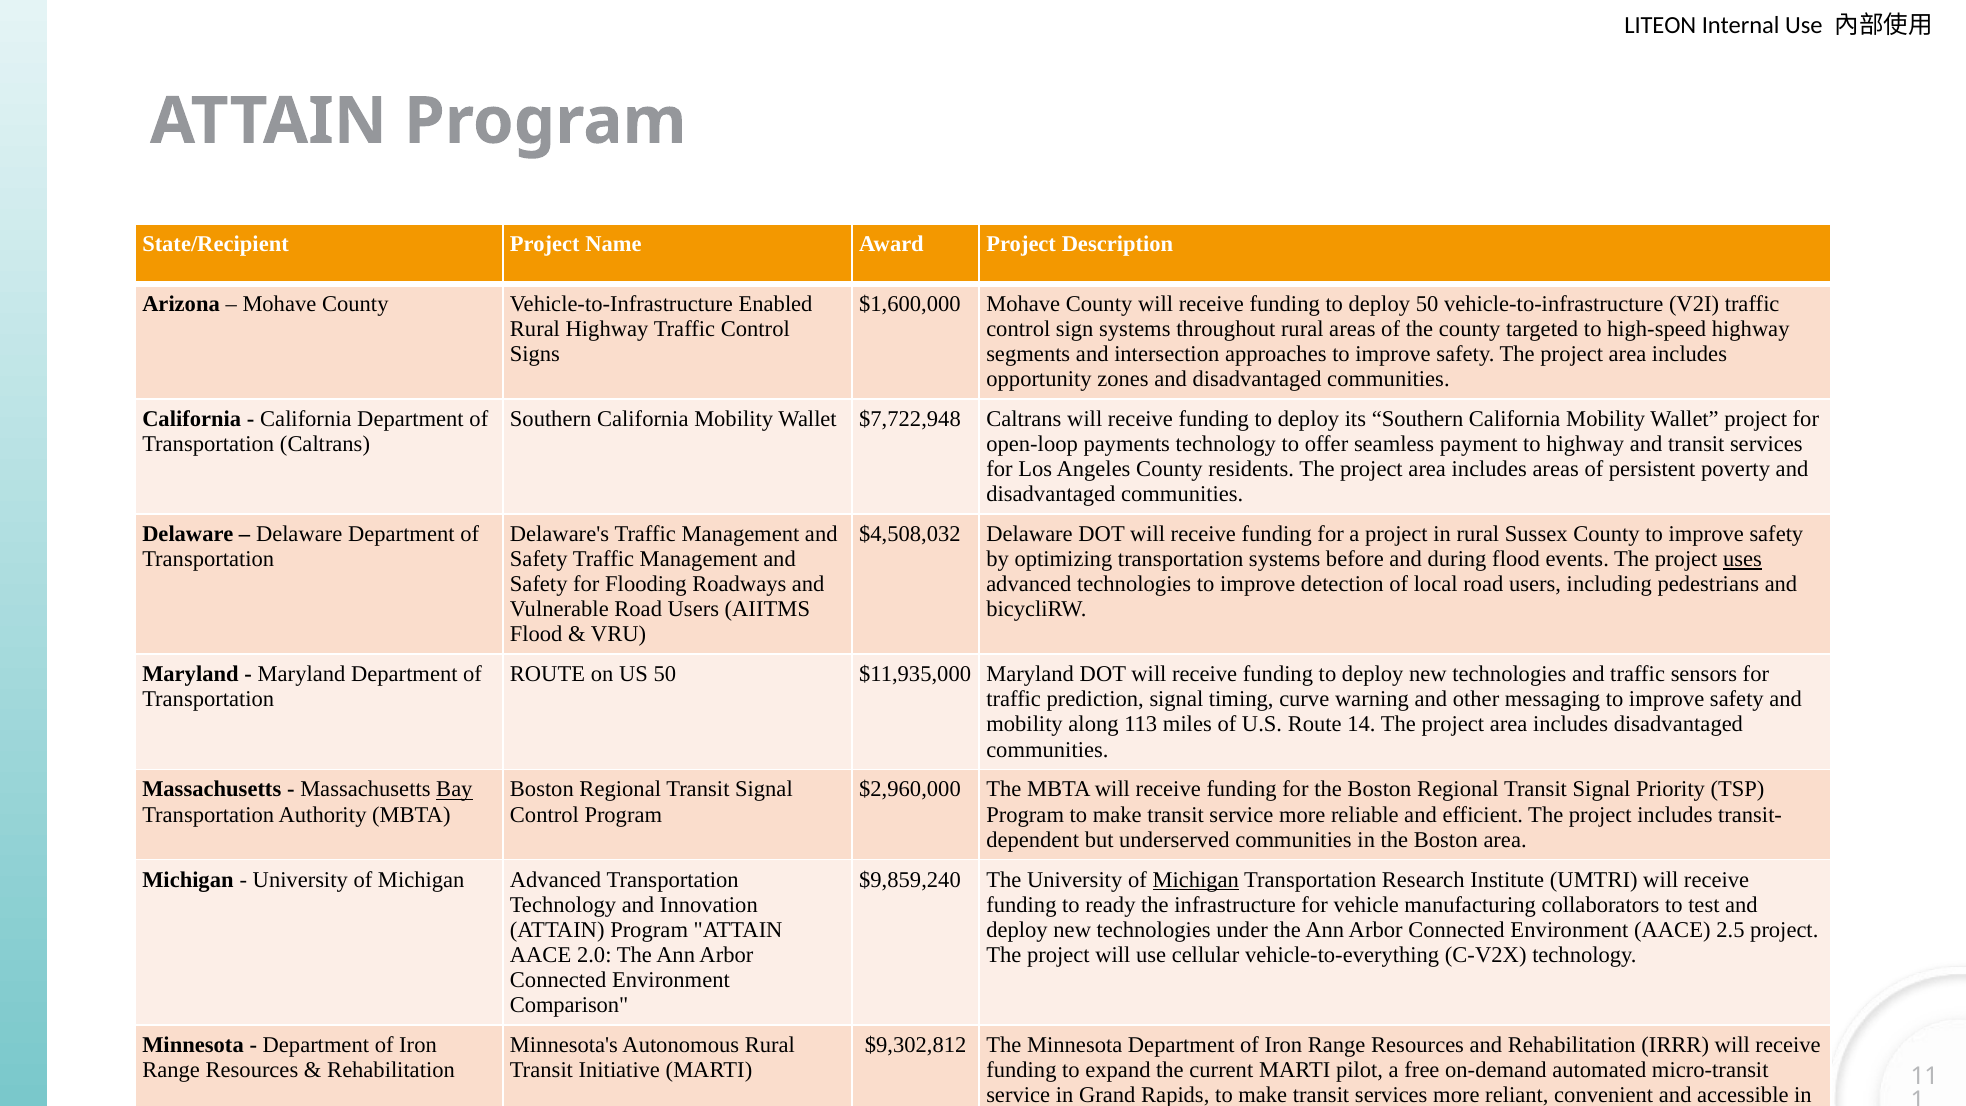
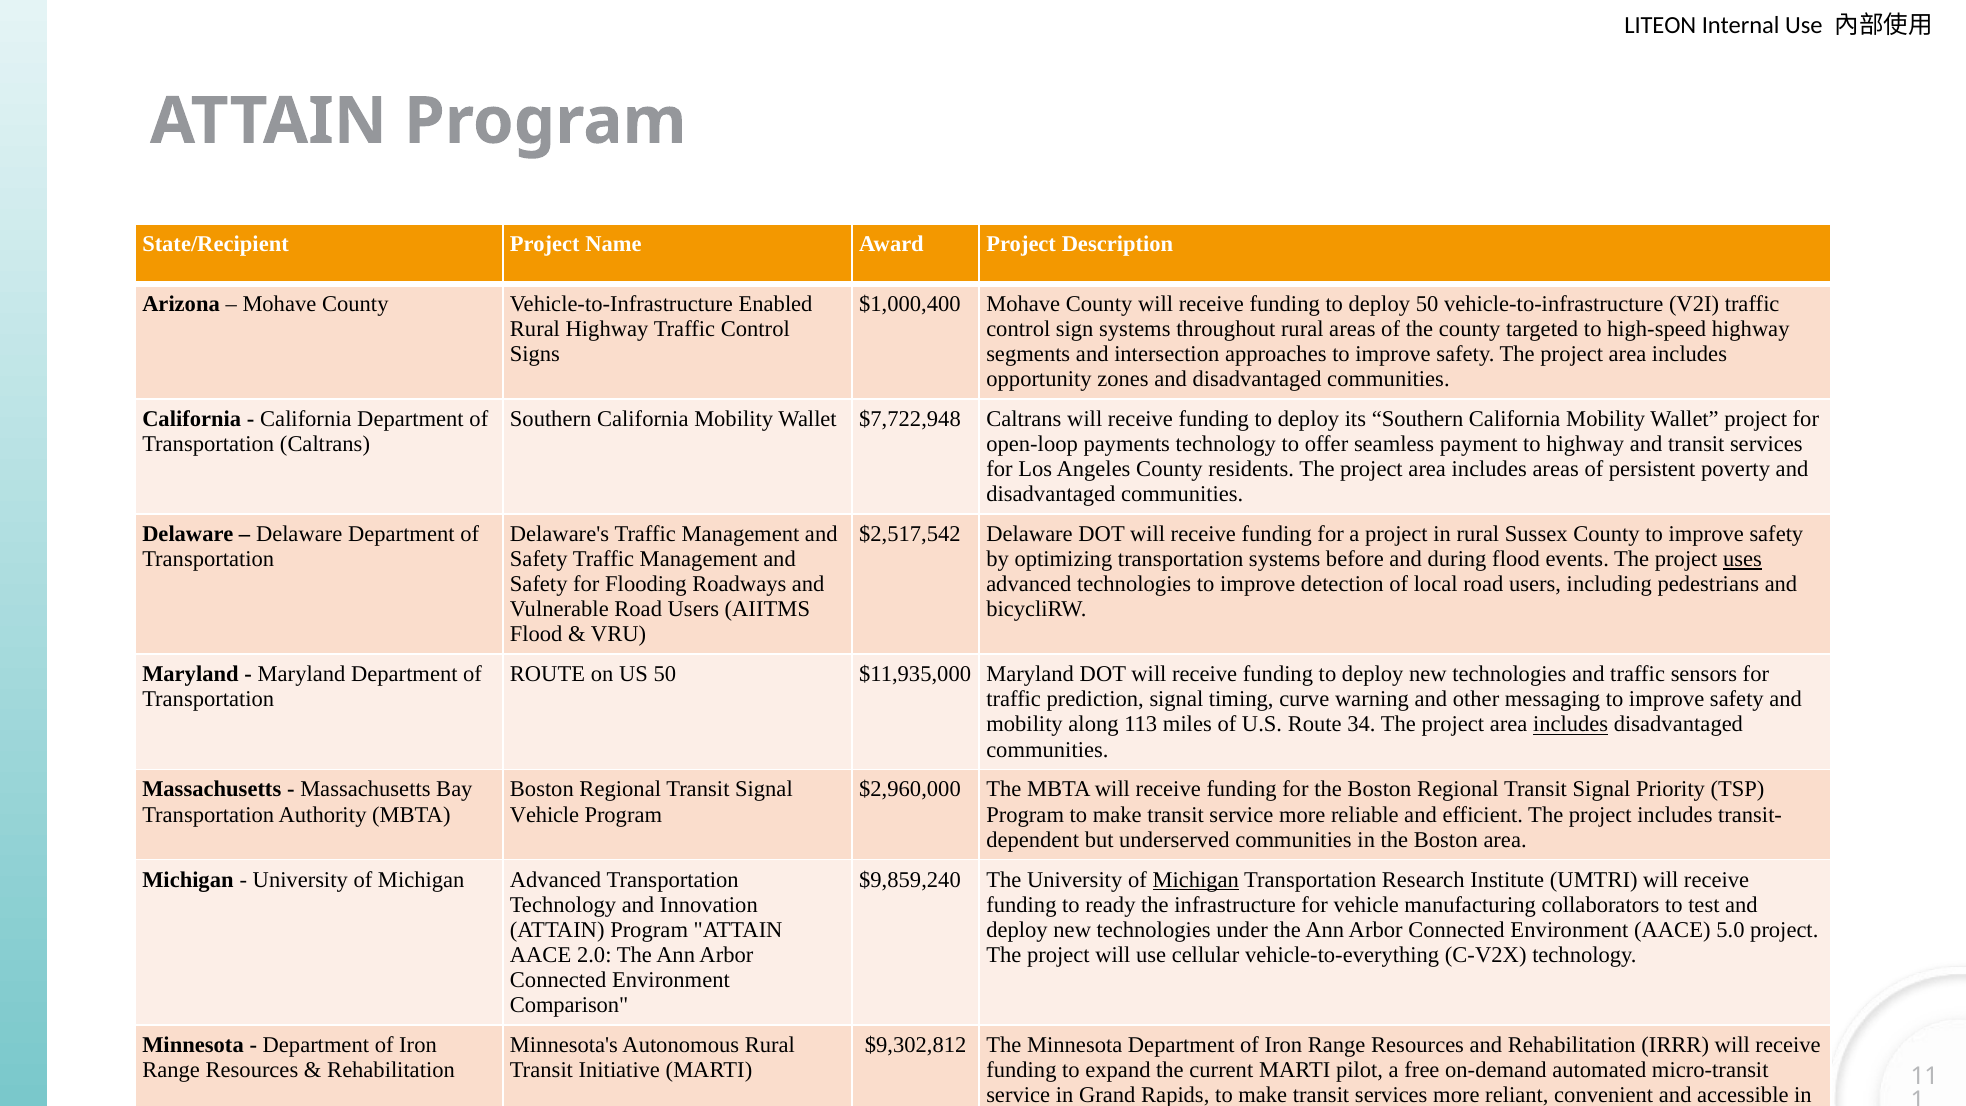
$1,600,000: $1,600,000 -> $1,000,400 (910, 304)
$4,508,032: $4,508,032 -> $2,517,542 (910, 534)
14: 14 -> 34 (1361, 724)
includes underline: none -> present (1571, 724)
Bay underline: present -> none (454, 789)
Control: Control -> Vehicle (544, 815)
2.5: 2.5 -> 5.0 (1730, 930)
